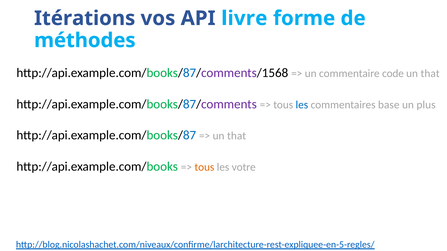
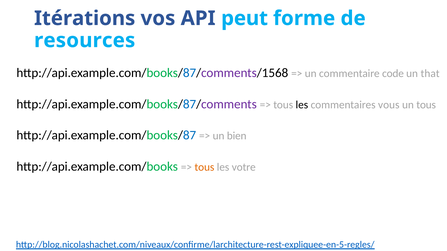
livre: livre -> peut (245, 18)
méthodes: méthodes -> resources (85, 40)
les colour: blue -> black (302, 105)
base: base -> vous (389, 105)
un plus: plus -> tous (426, 105)
that: that -> bien (237, 136)
